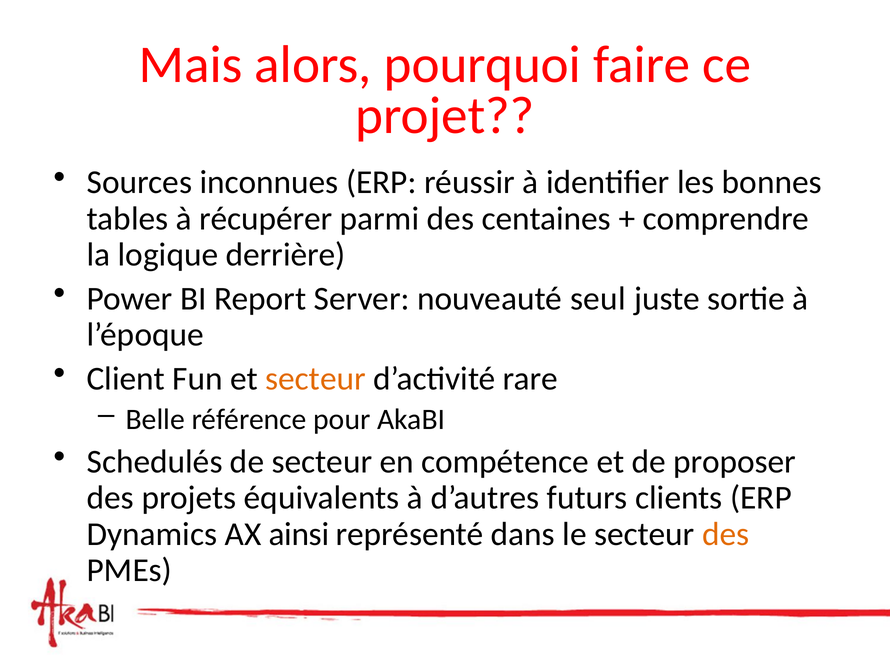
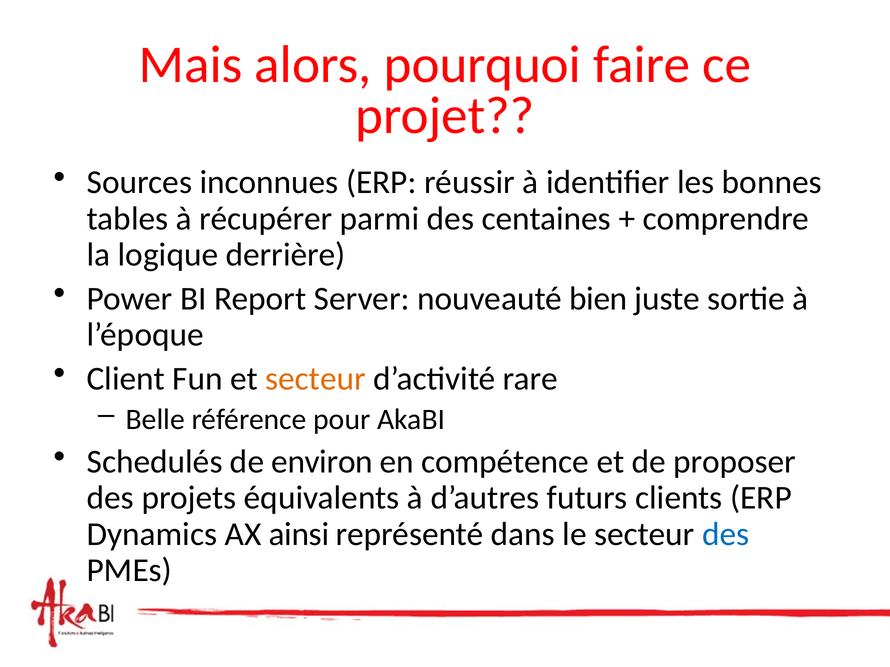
seul: seul -> bien (598, 299)
de secteur: secteur -> environ (322, 462)
des colour: orange -> blue (726, 534)
